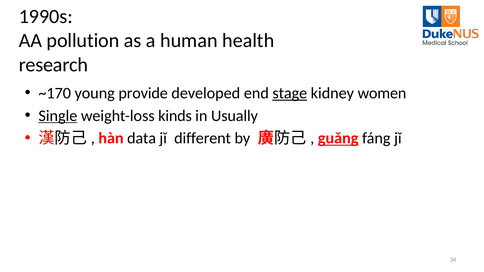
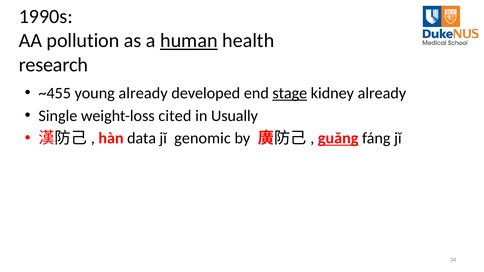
human underline: none -> present (189, 41)
~170: ~170 -> ~455 (55, 93)
young provide: provide -> already (143, 93)
kidney women: women -> already (382, 93)
Single underline: present -> none (58, 116)
kinds: kinds -> cited (175, 116)
different: different -> genomic (202, 138)
